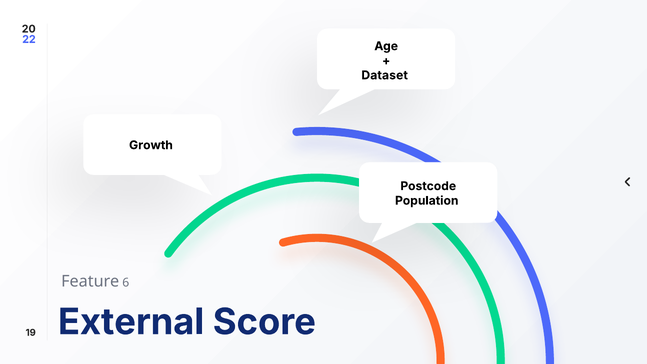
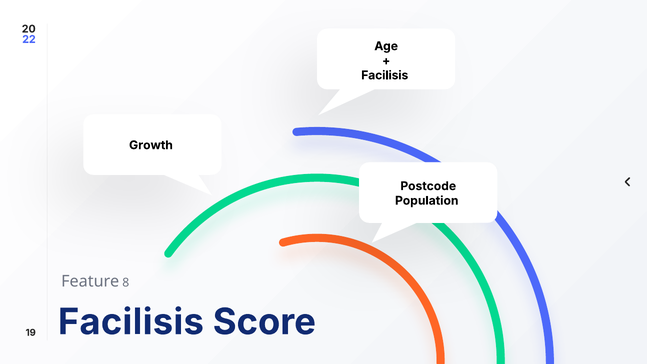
Dataset: Dataset -> Facilisis (385, 75)
6: 6 -> 8 (126, 283)
External: External -> Facilisis (131, 322)
